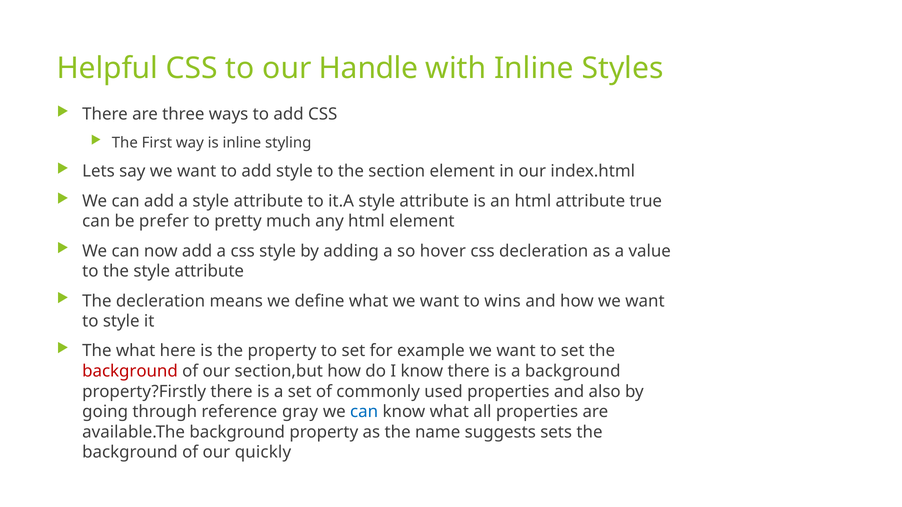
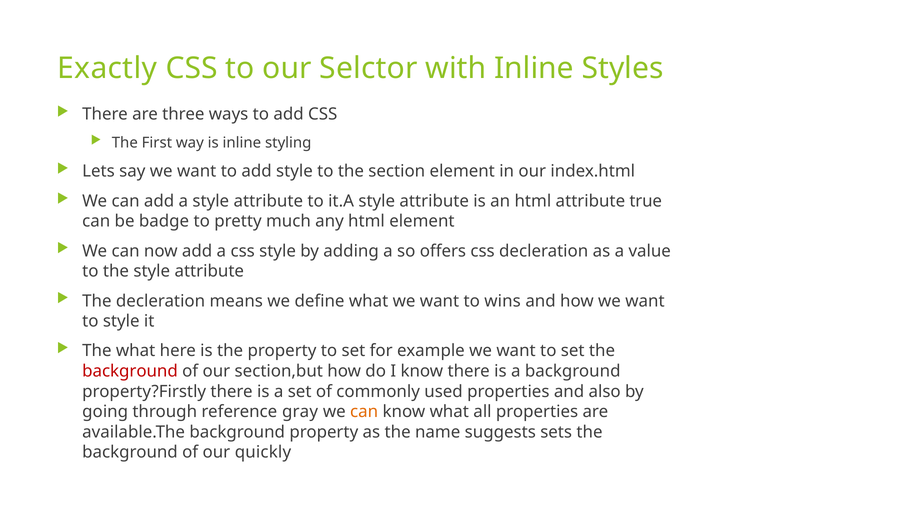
Helpful: Helpful -> Exactly (107, 69)
Handle: Handle -> Selctor (368, 69)
prefer: prefer -> badge (164, 221)
hover: hover -> offers (443, 251)
can colour: blue -> orange (364, 412)
